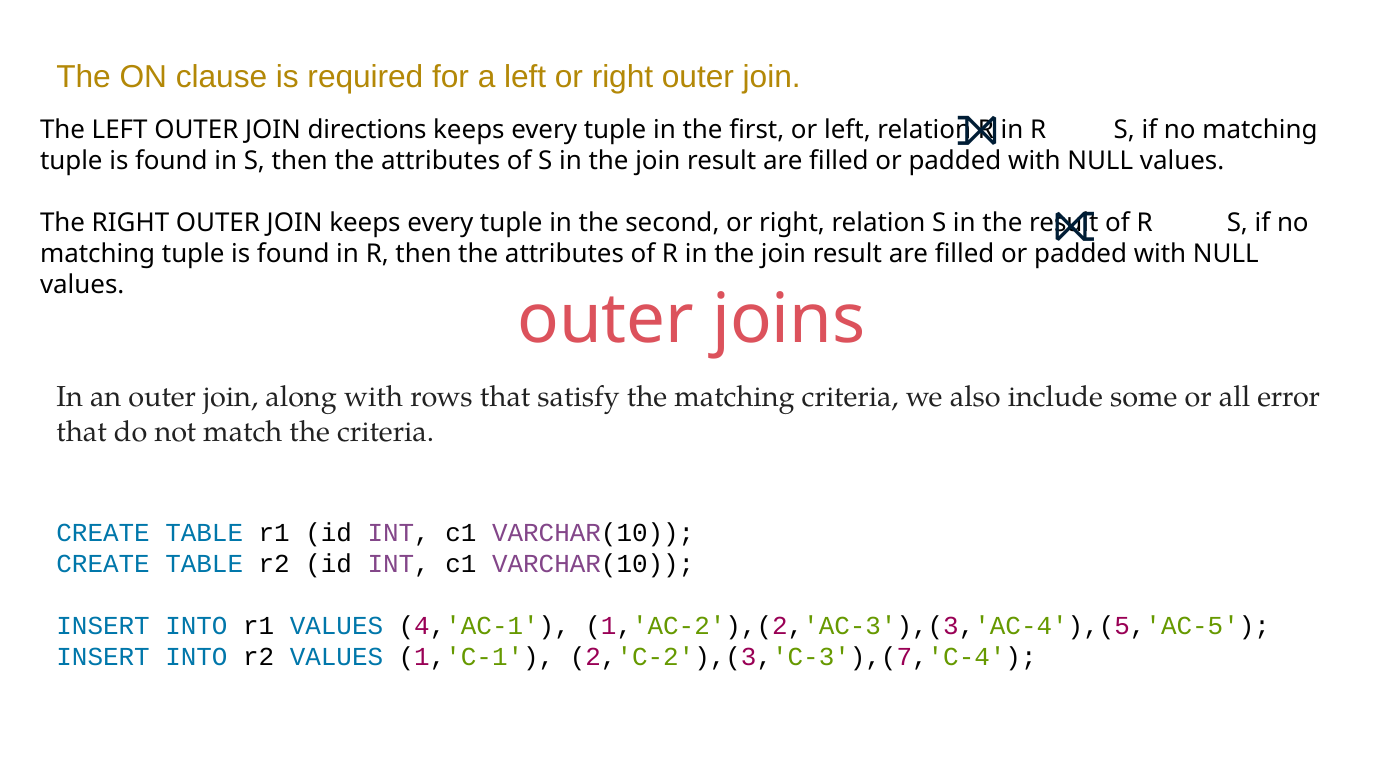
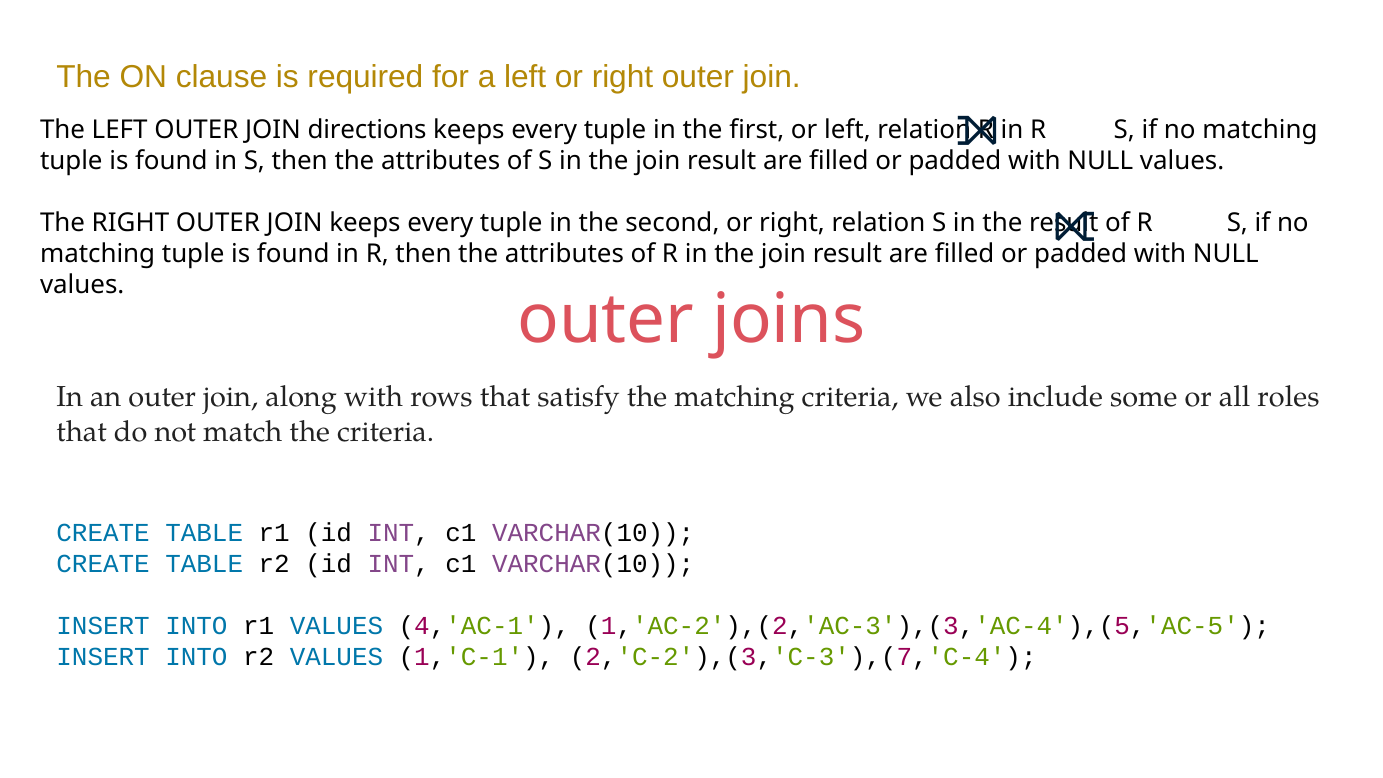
error: error -> roles (1289, 397)
